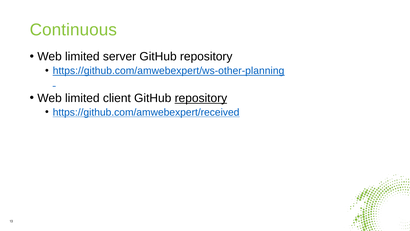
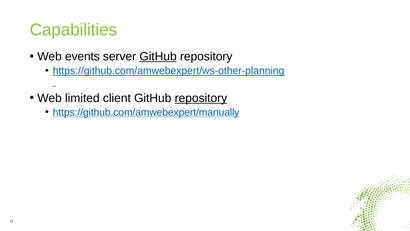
Continuous: Continuous -> Capabilities (73, 30)
limited: limited -> events (82, 57)
GitHub underline: none -> present (158, 57)
https://github.com/amwebexpert/received: https://github.com/amwebexpert/received -> https://github.com/amwebexpert/manually (146, 112)
